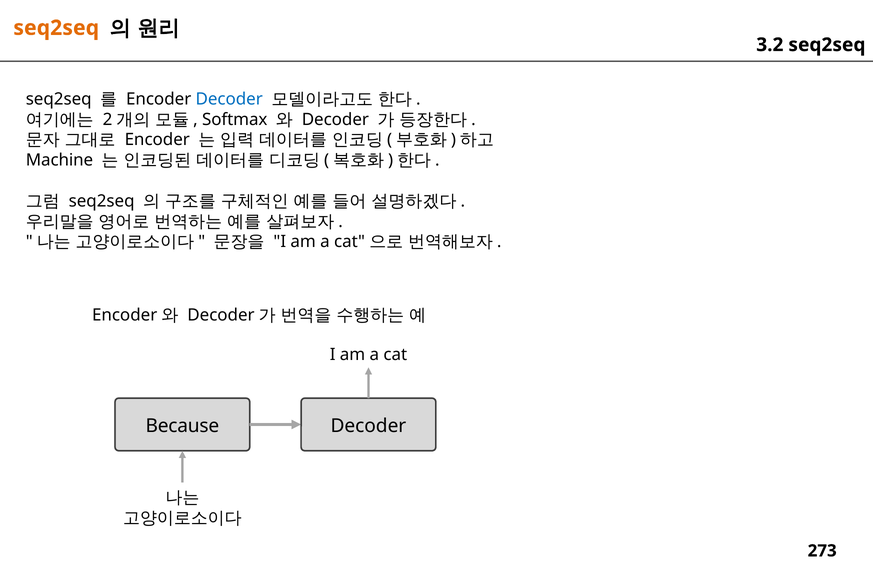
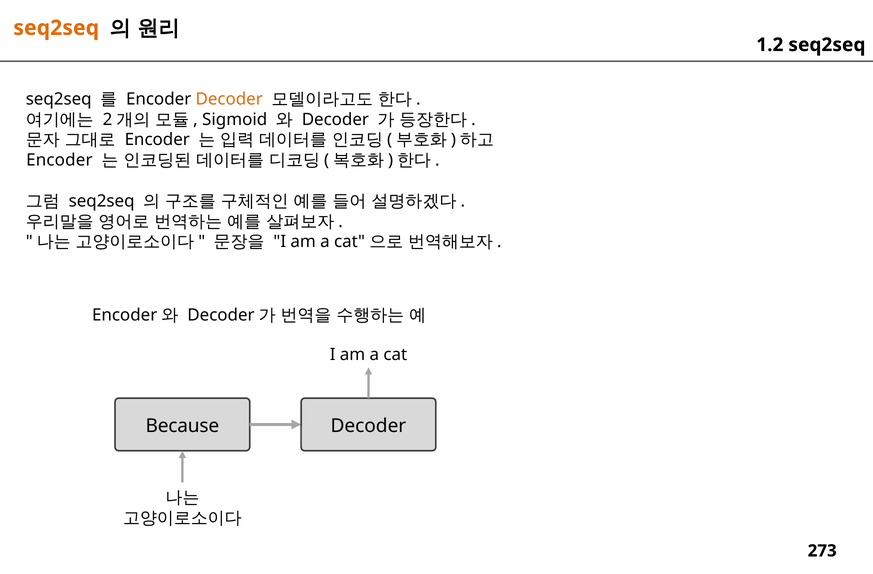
3.2: 3.2 -> 1.2 (770, 45)
Decoder colour: blue -> orange (229, 99)
Softmax: Softmax -> Sigmoid (235, 119)
Machine: Machine -> Encoder (59, 160)
